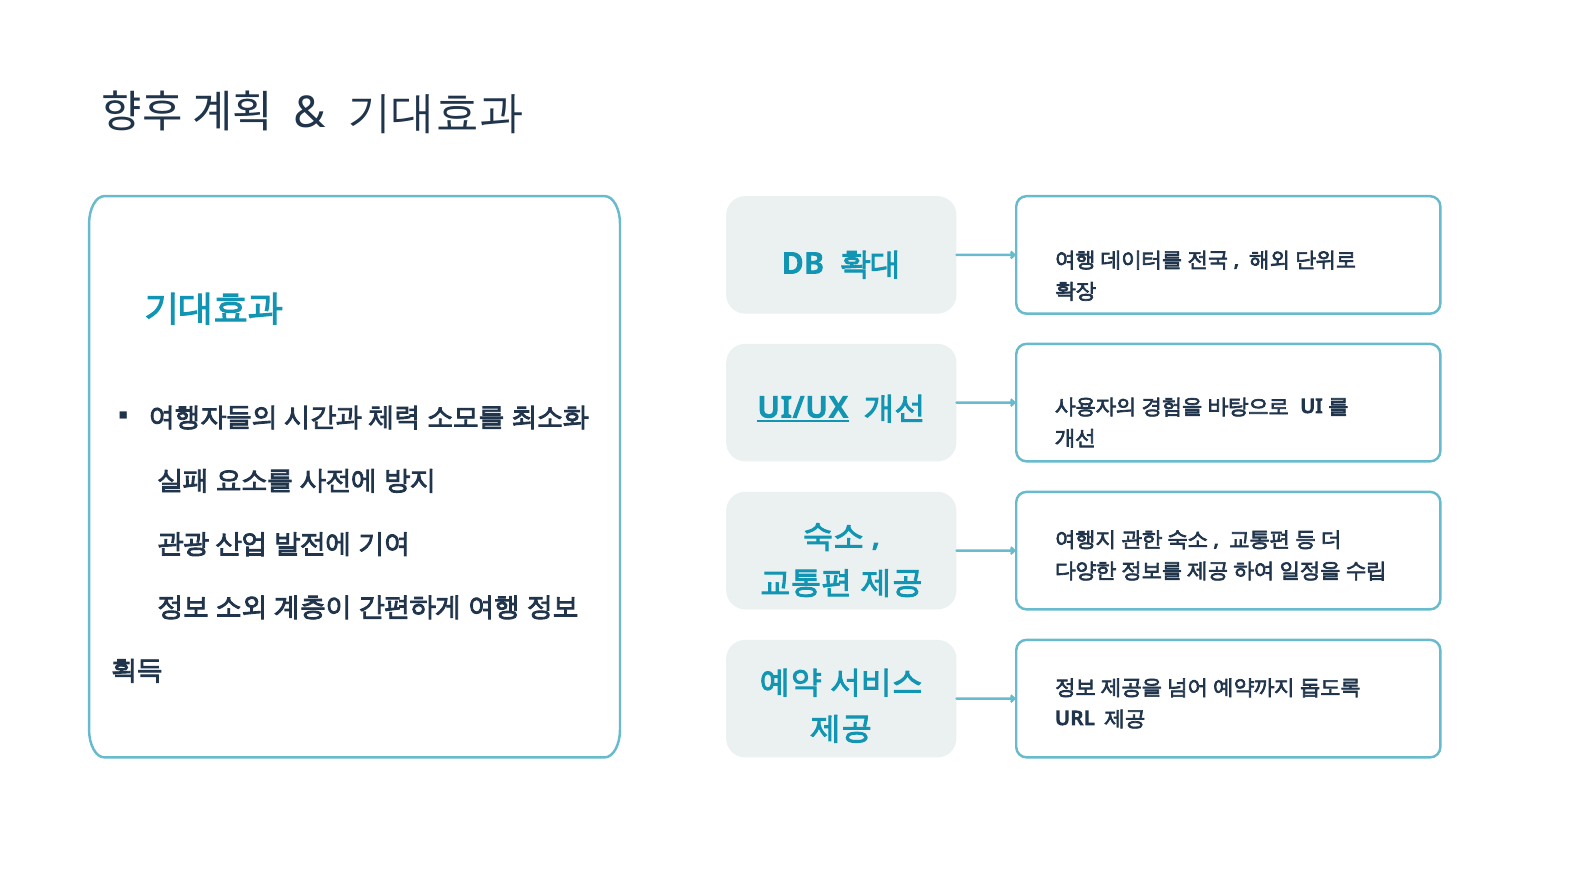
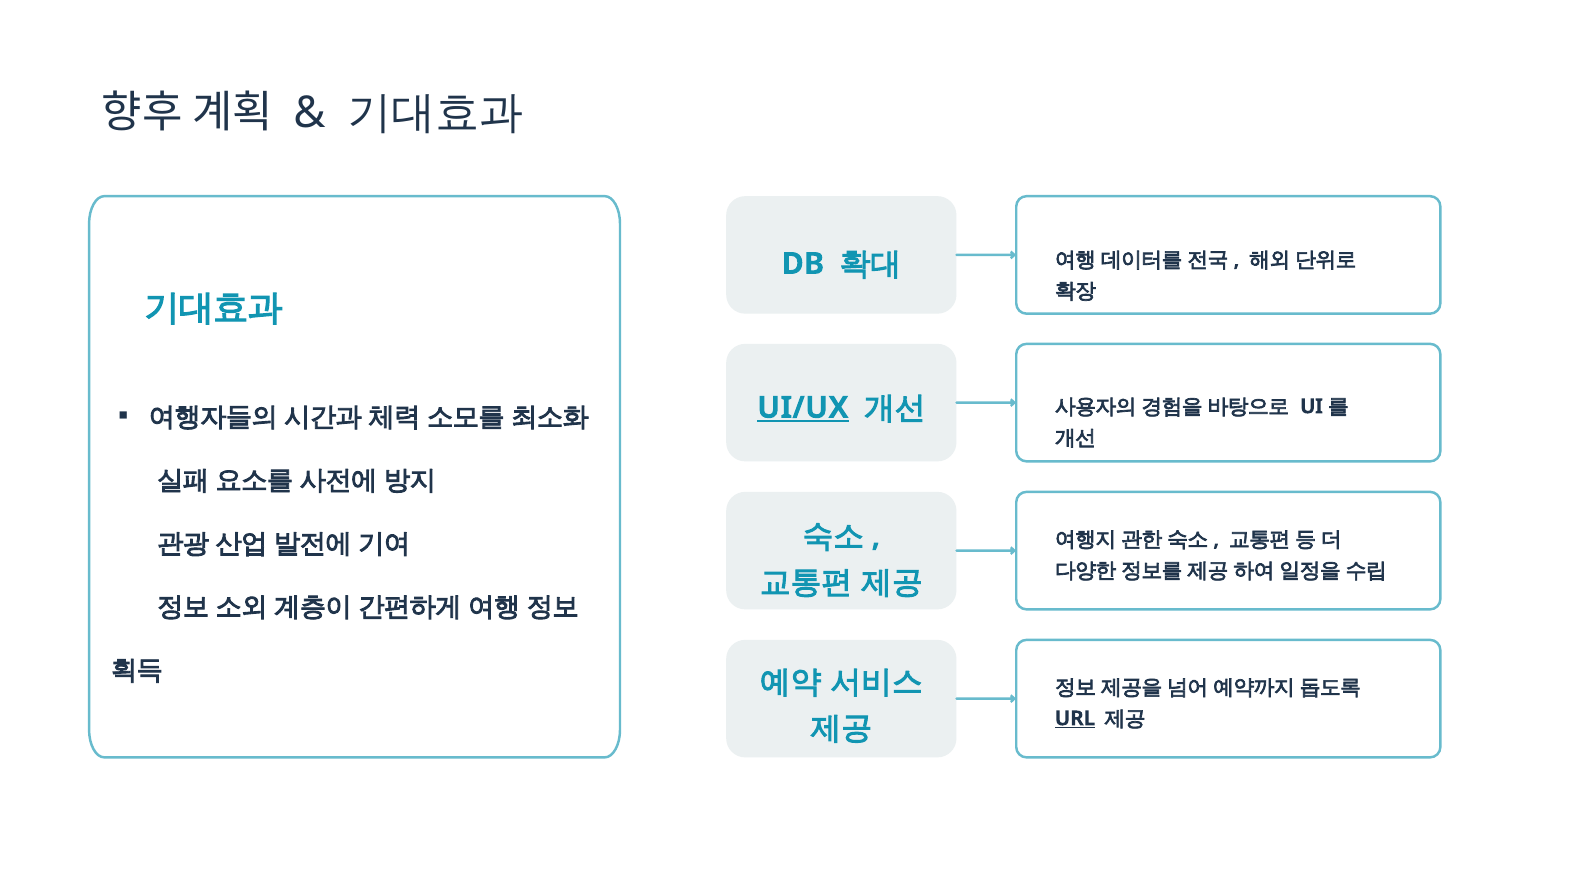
URL underline: none -> present (1075, 719)
